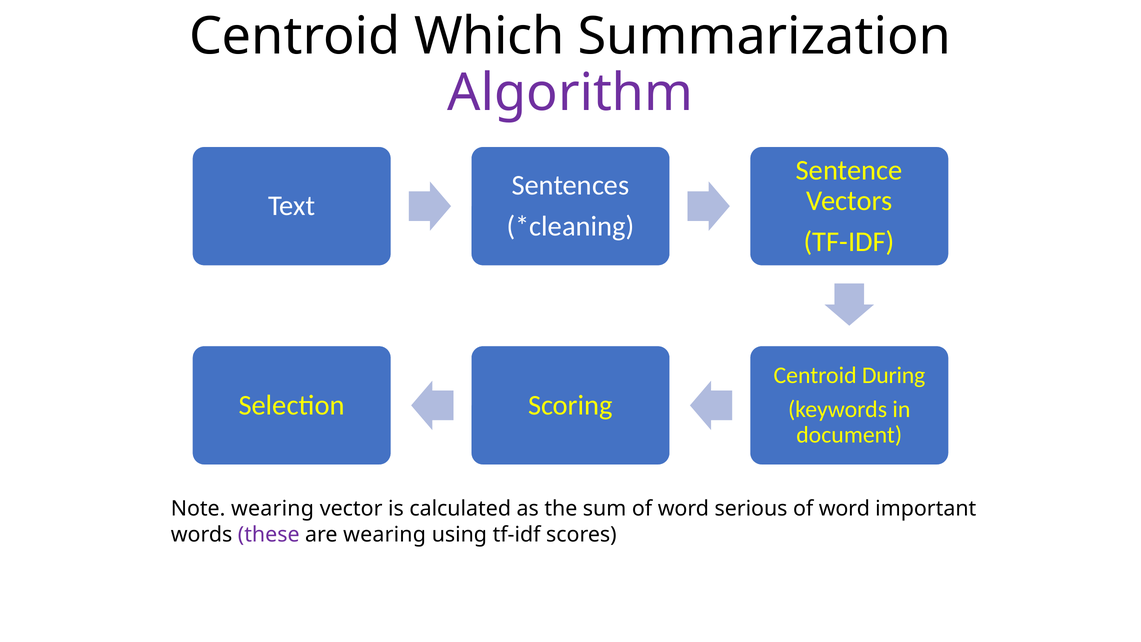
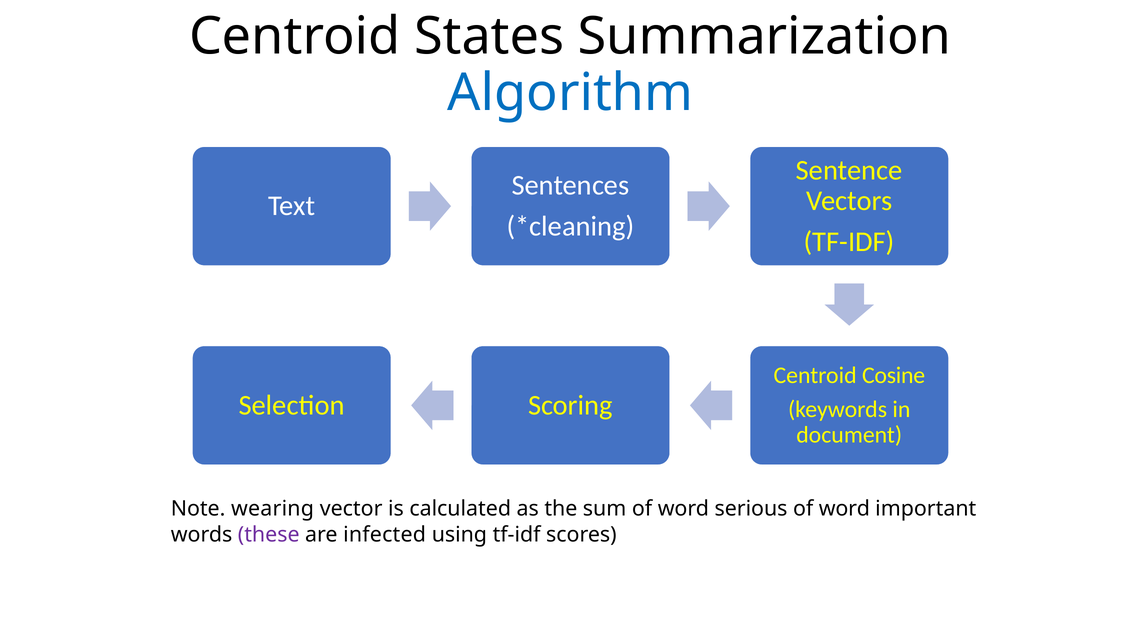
Which: Which -> States (489, 37)
Algorithm colour: purple -> blue (570, 93)
During: During -> Cosine (894, 375)
are wearing: wearing -> infected (385, 534)
